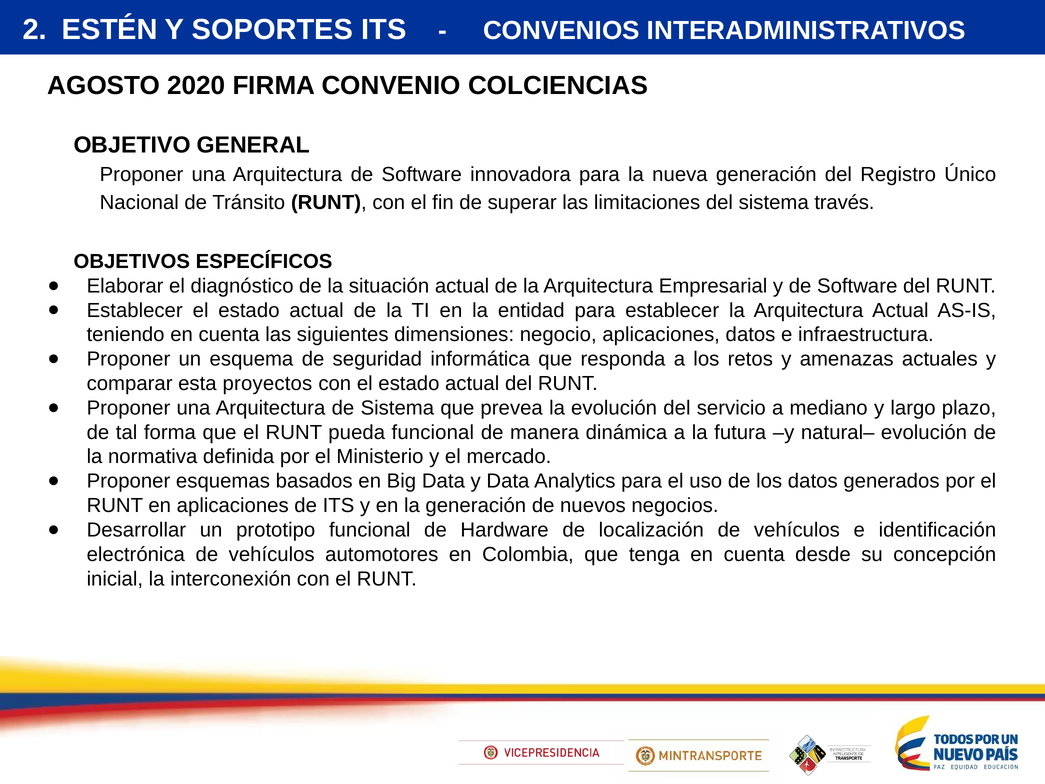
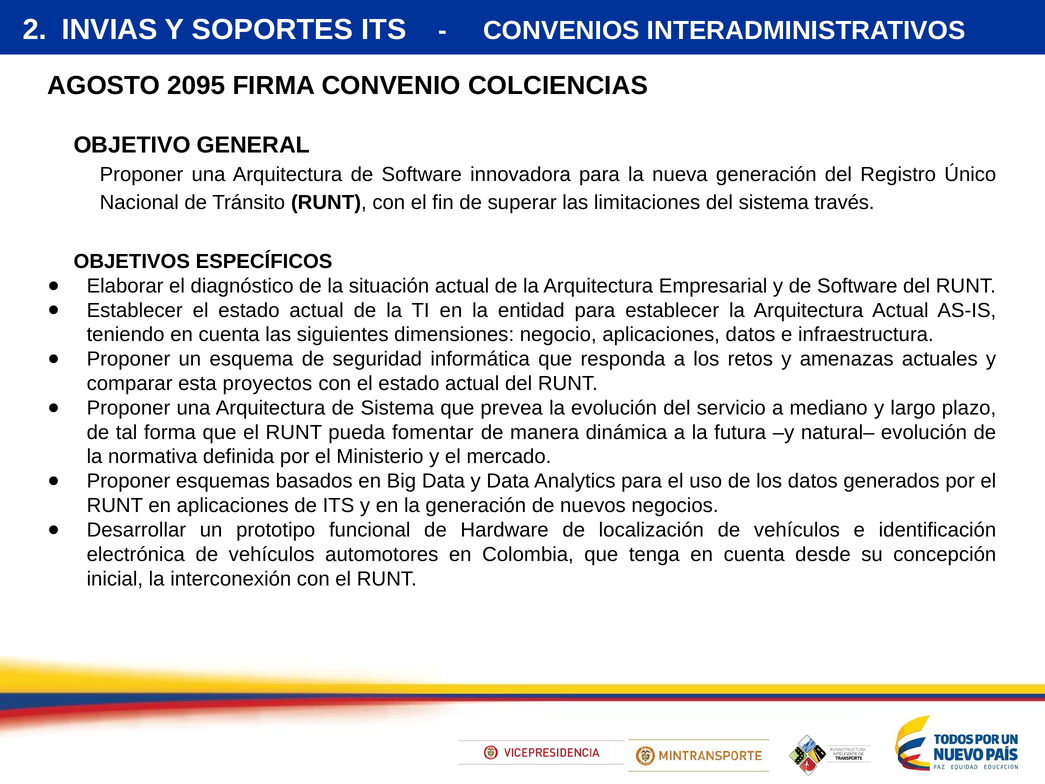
ESTÉN: ESTÉN -> INVIAS (110, 30)
2020: 2020 -> 2095 (196, 85)
pueda funcional: funcional -> fomentar (433, 432)
